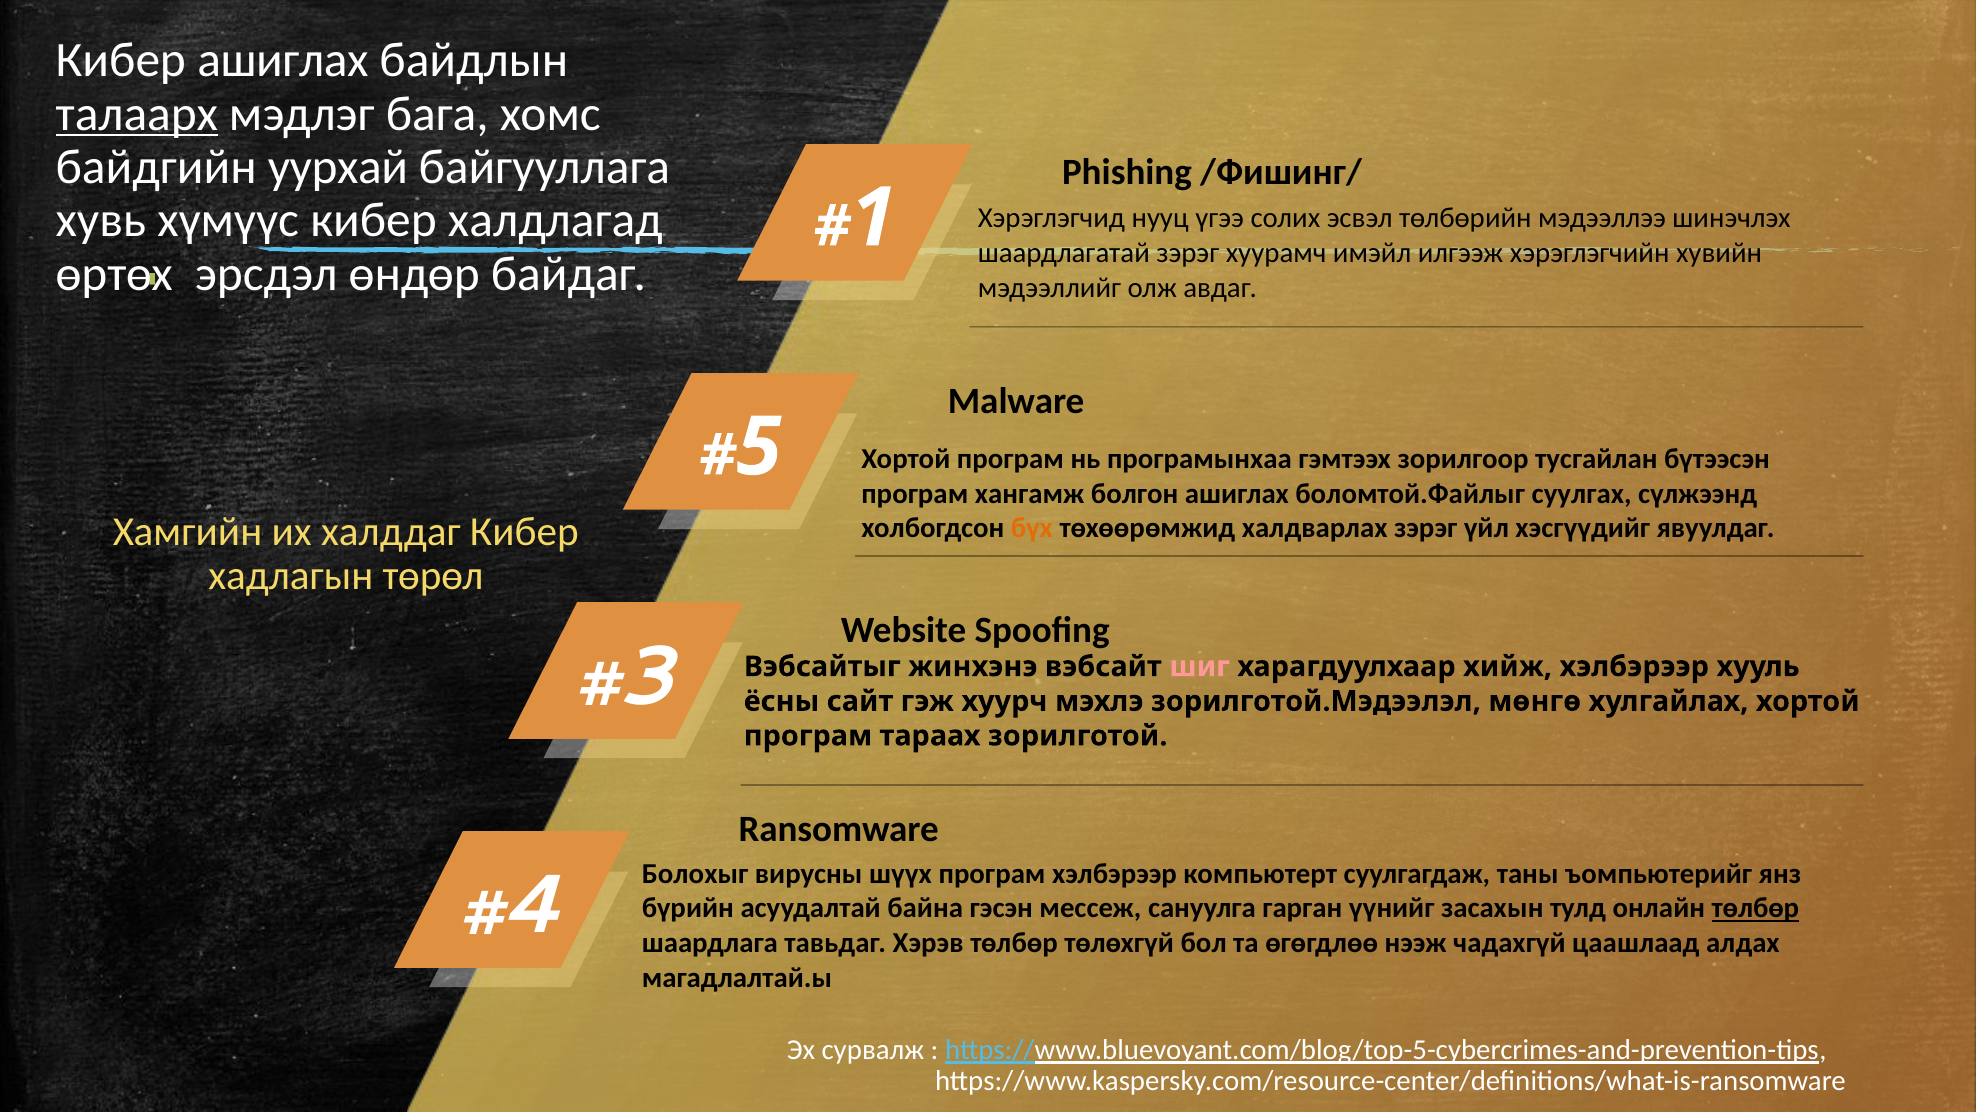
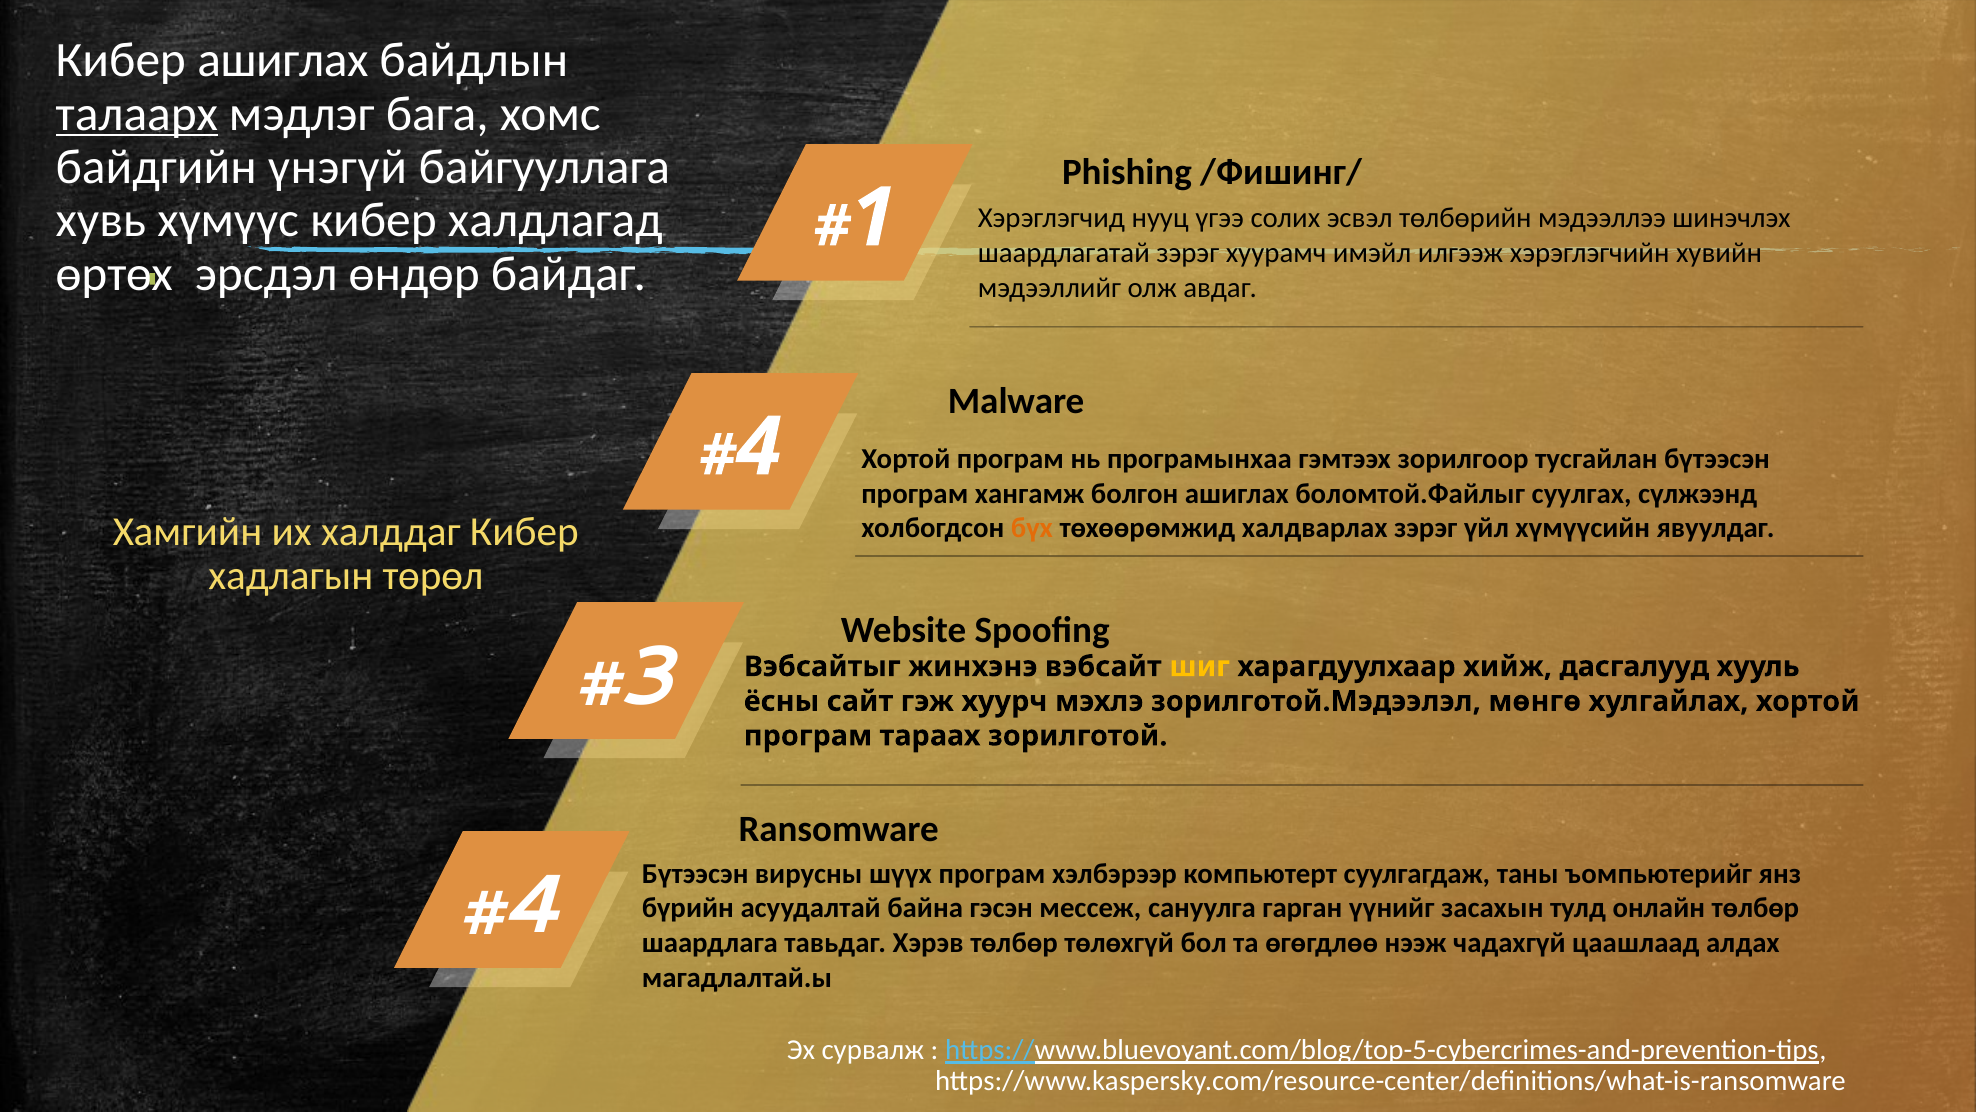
уурхай: уурхай -> үнэгүй (337, 167)
5: 5 -> 4 (759, 447)
хэсгүүдийг: хэсгүүдийг -> хүмүүсийн (1583, 528)
шиг colour: pink -> yellow (1200, 667)
хийж хэлбэрээр: хэлбэрээр -> дасгалууд (1634, 667)
Болохыг: Болохыг -> Бүтээсэн (695, 873)
төлбөр underline: present -> none (1755, 908)
